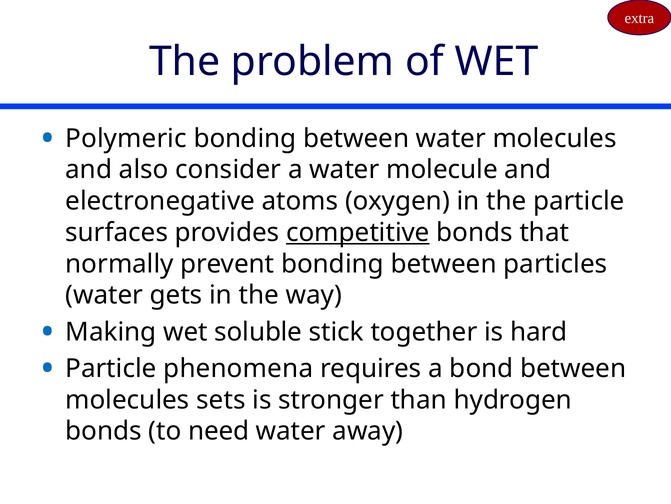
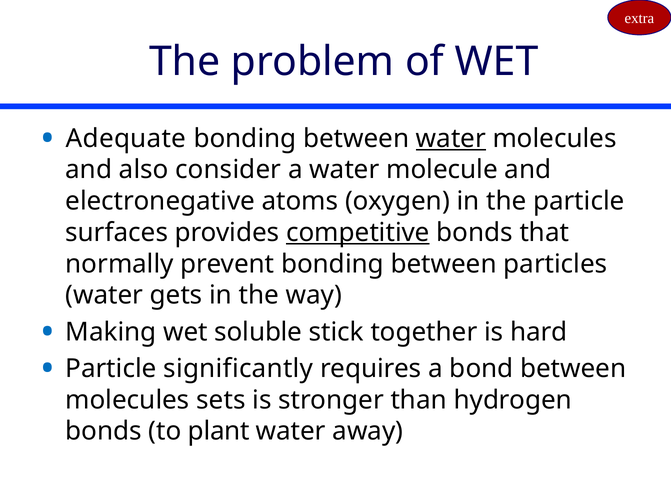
Polymeric: Polymeric -> Adequate (126, 138)
water underline: none -> present (451, 138)
phenomena: phenomena -> significantly (238, 368)
need: need -> plant (219, 431)
